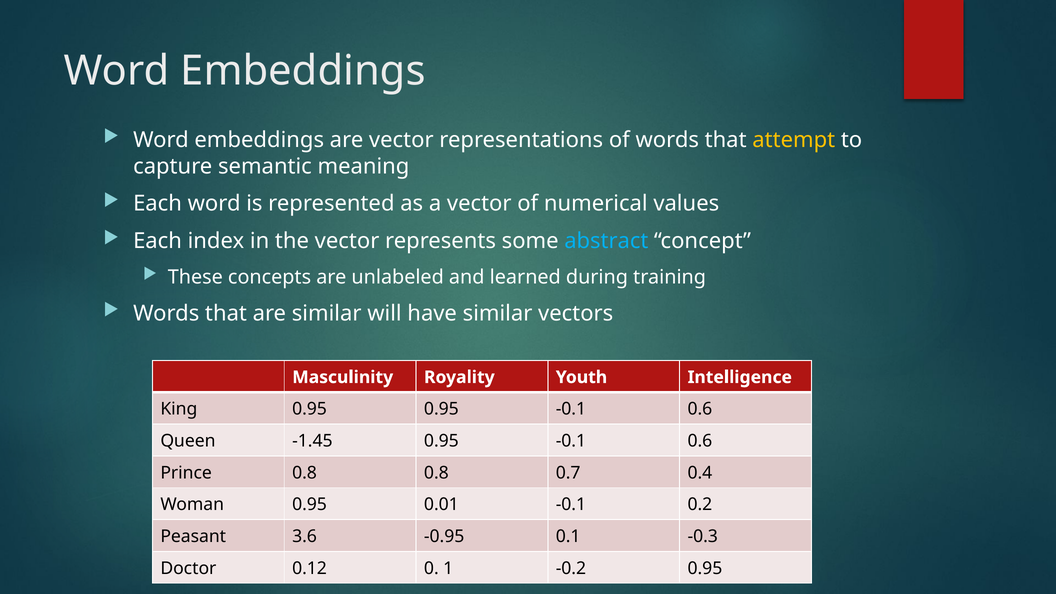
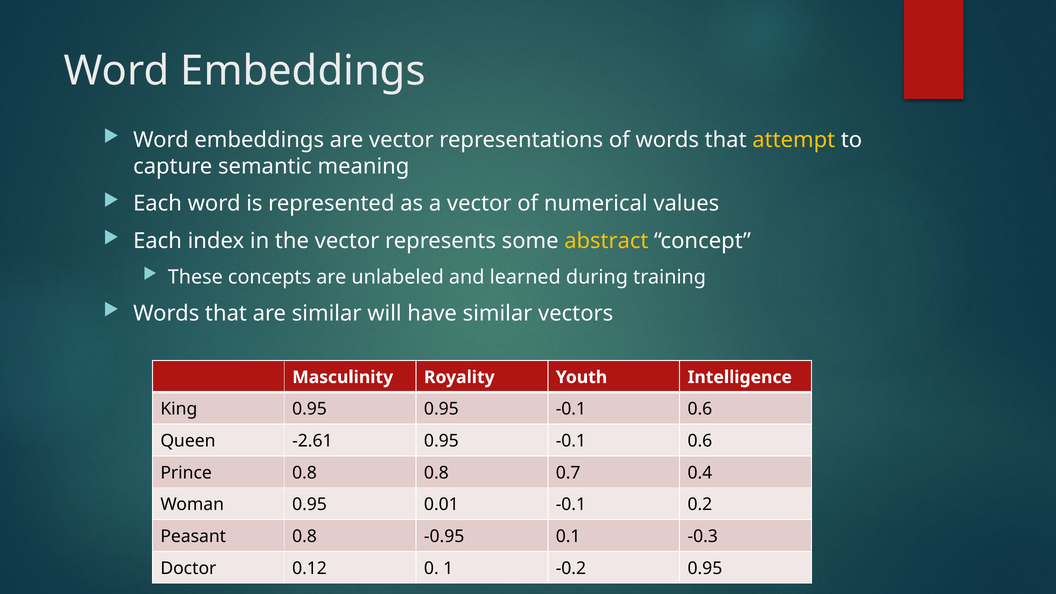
abstract colour: light blue -> yellow (606, 241)
-1.45: -1.45 -> -2.61 (312, 441)
Peasant 3.6: 3.6 -> 0.8 (305, 536)
